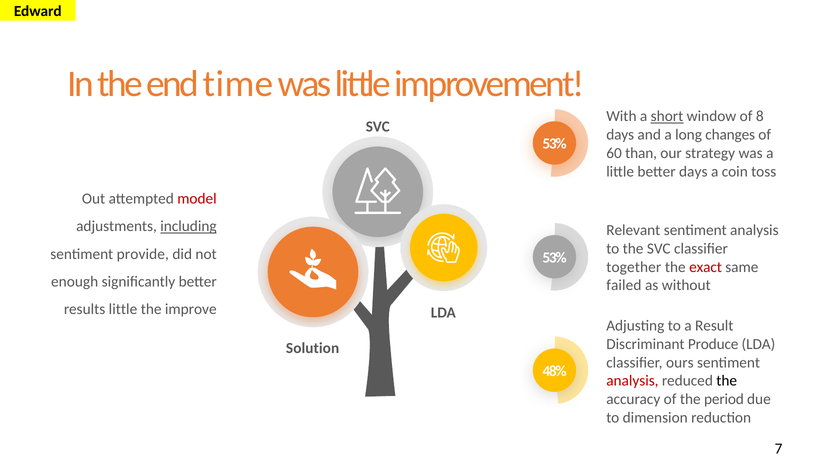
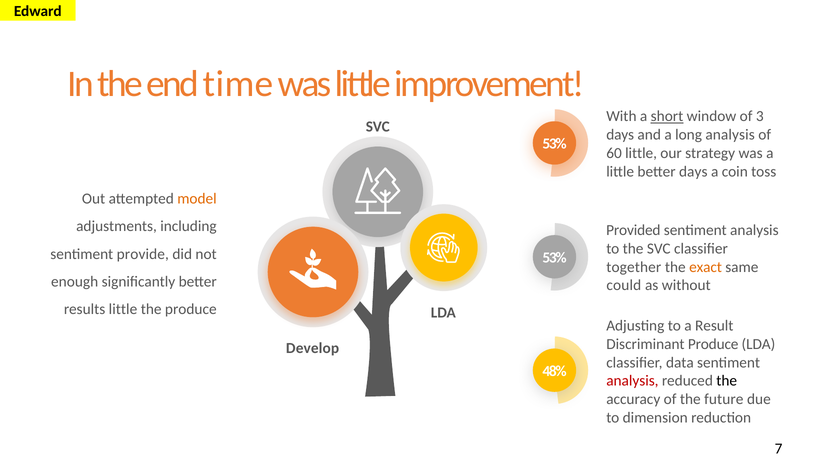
8: 8 -> 3 (760, 116)
long changes: changes -> analysis (730, 135)
60 than: than -> little (641, 153)
model colour: red -> orange (197, 199)
including underline: present -> none (188, 226)
Relevant: Relevant -> Provided (633, 230)
exact colour: red -> orange (706, 267)
failed: failed -> could (624, 285)
the improve: improve -> produce (191, 309)
Solution: Solution -> Develop (313, 348)
ours: ours -> data (680, 362)
period: period -> future (724, 399)
